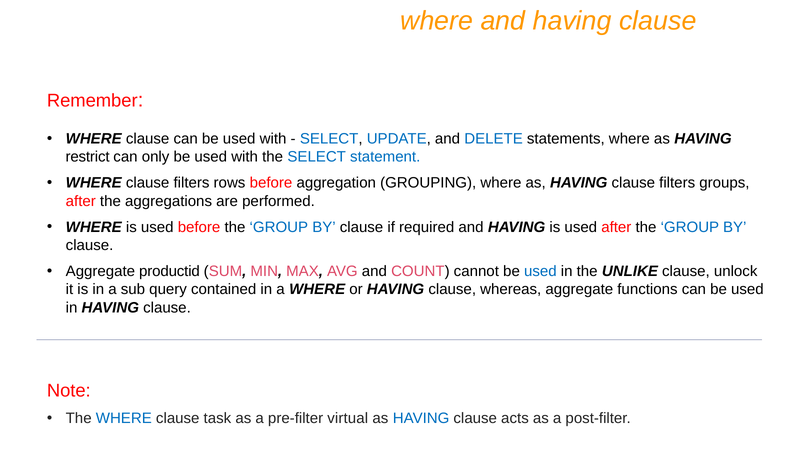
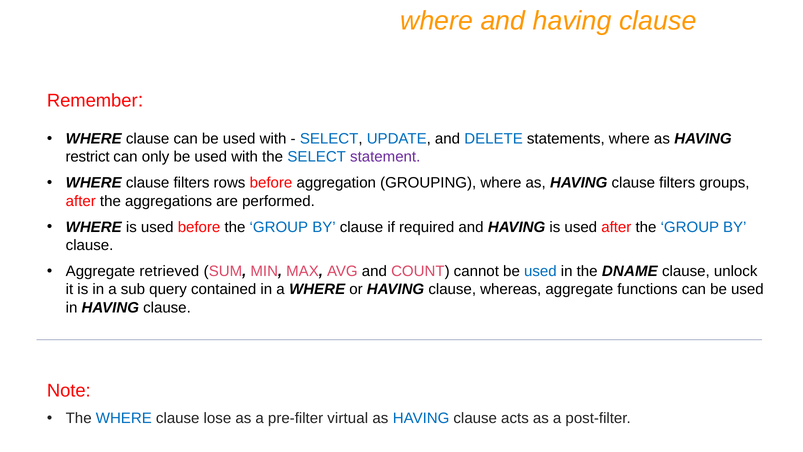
statement colour: blue -> purple (385, 157)
productid: productid -> retrieved (169, 271)
UNLIKE: UNLIKE -> DNAME (630, 271)
task: task -> lose (217, 418)
